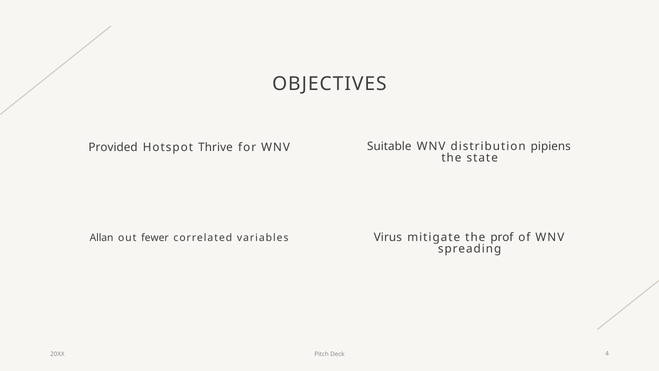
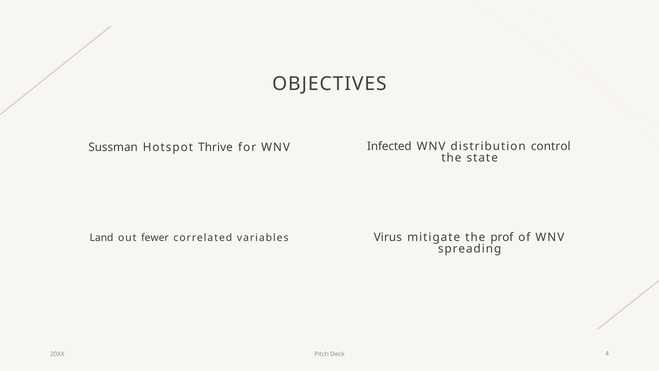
Provided: Provided -> Sussman (113, 147)
Suitable: Suitable -> Infected (389, 146)
pipiens: pipiens -> control (551, 146)
Allan: Allan -> Land (102, 238)
